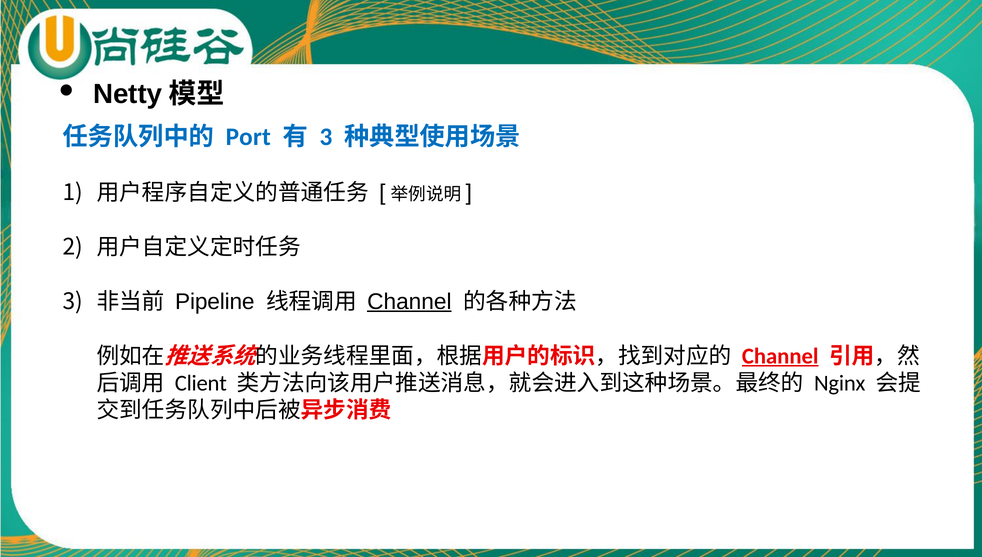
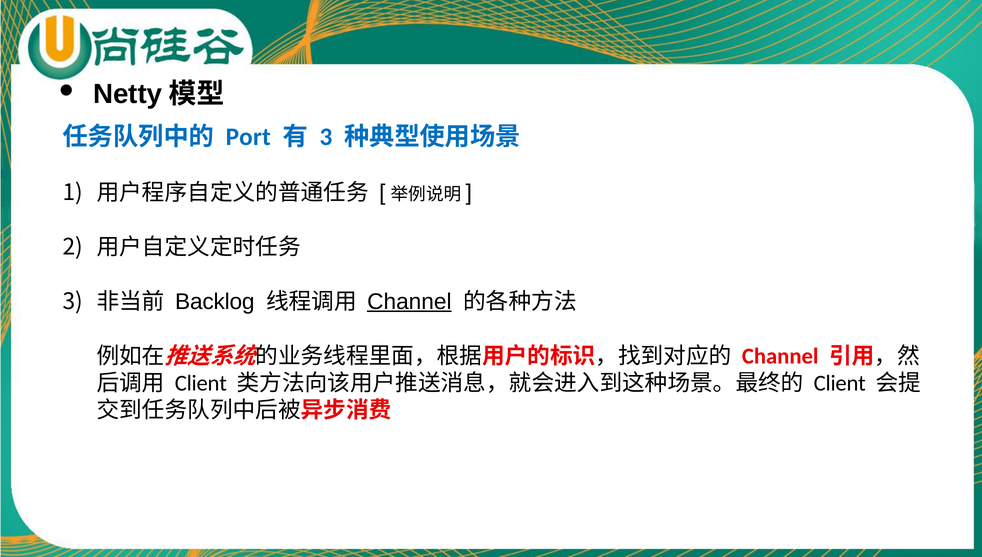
Pipeline: Pipeline -> Backlog (215, 302)
Channel underline: present -> none (780, 356)
Nginx: Nginx -> Client (840, 383)
